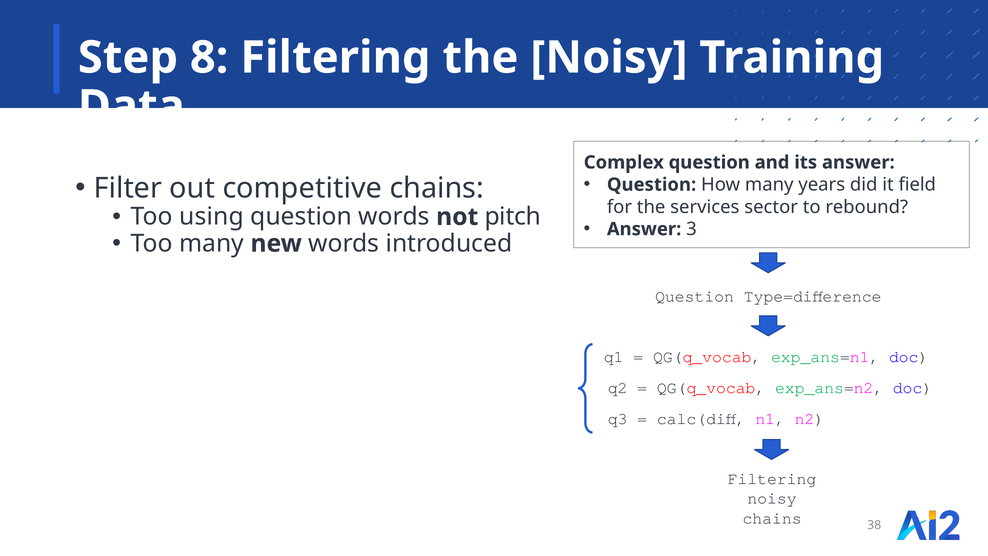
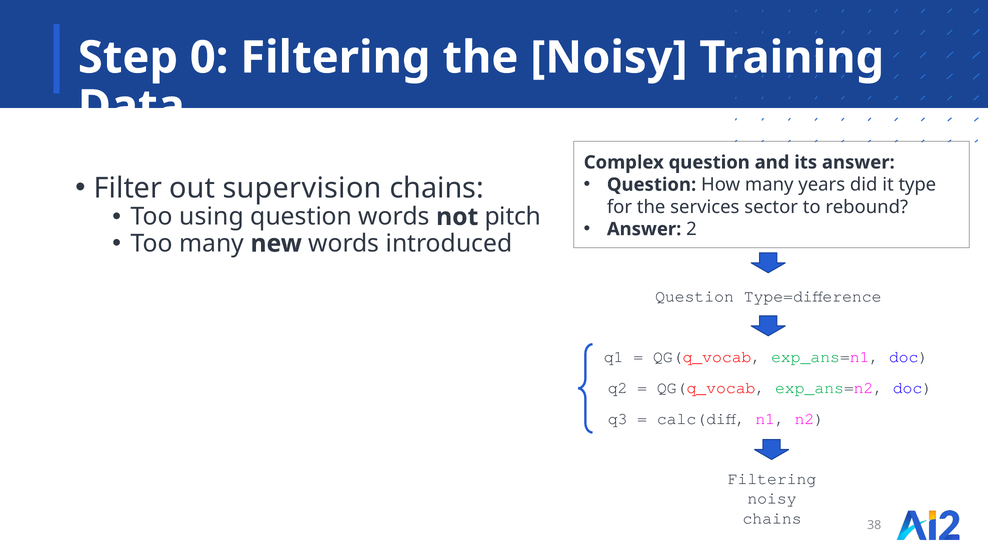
8: 8 -> 0 (209, 58)
competitive: competitive -> supervision (302, 188)
field: field -> type (917, 185)
3: 3 -> 2 (691, 229)
